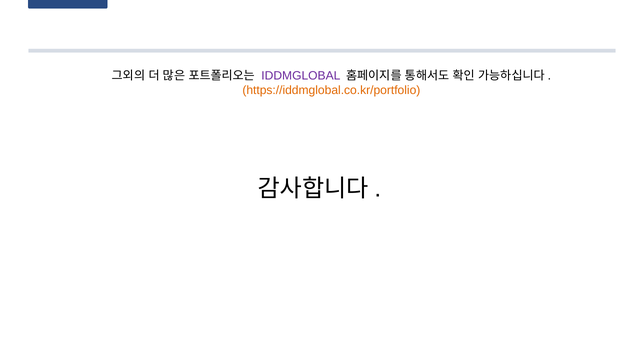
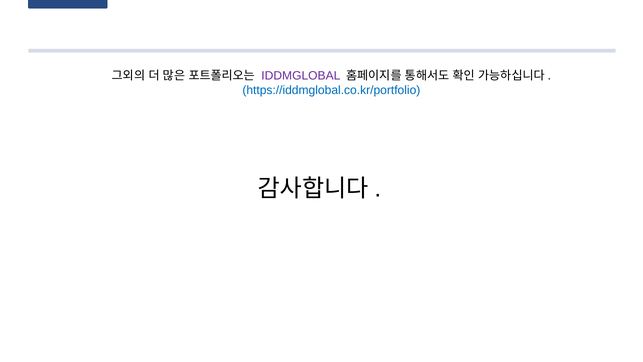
https://iddmglobal.co.kr/portfolio colour: orange -> blue (331, 90)
